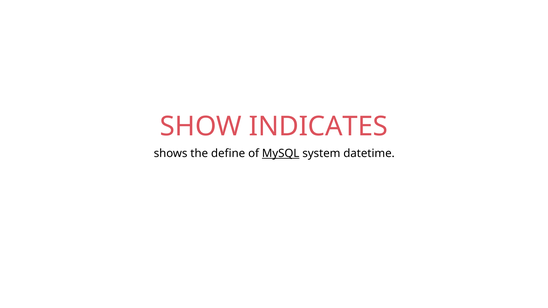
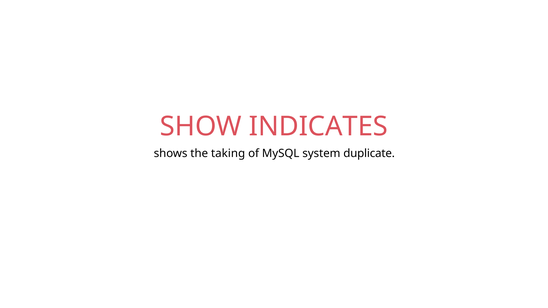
define: define -> taking (228, 154)
MySQL underline: present -> none (281, 154)
datetime: datetime -> duplicate (369, 154)
